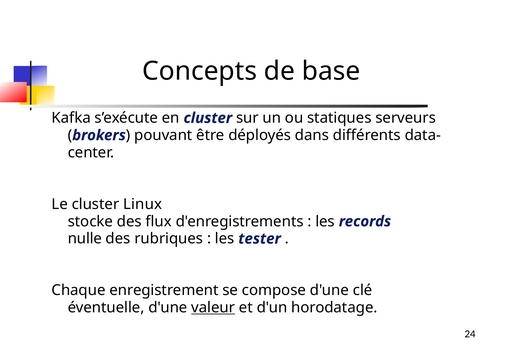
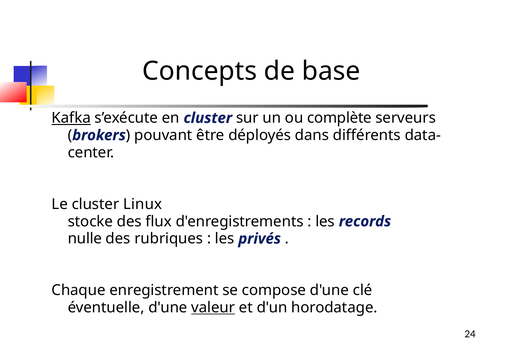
Kafka underline: none -> present (71, 118)
statiques: statiques -> complète (339, 118)
tester: tester -> privés (260, 239)
